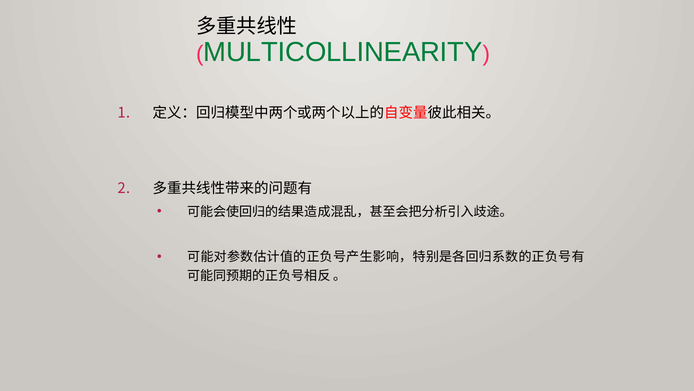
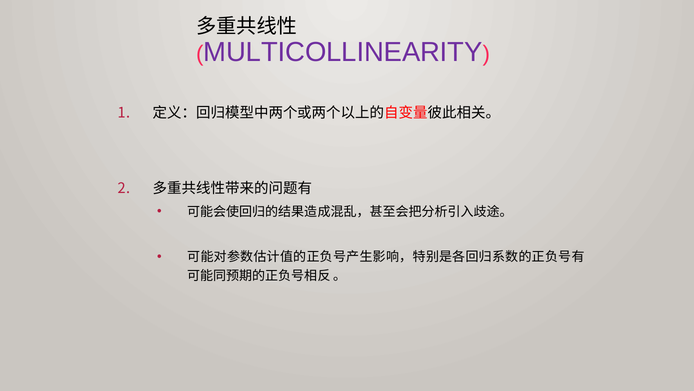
MULTICOLLINEARITY colour: green -> purple (343, 52)
